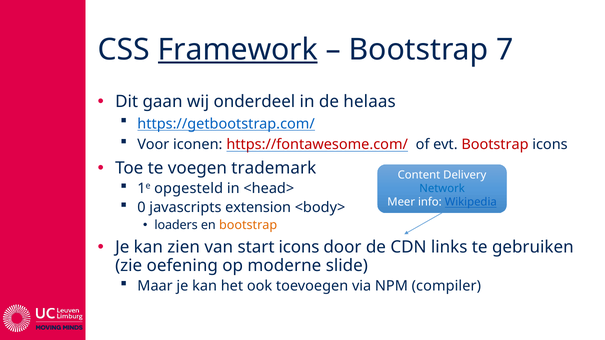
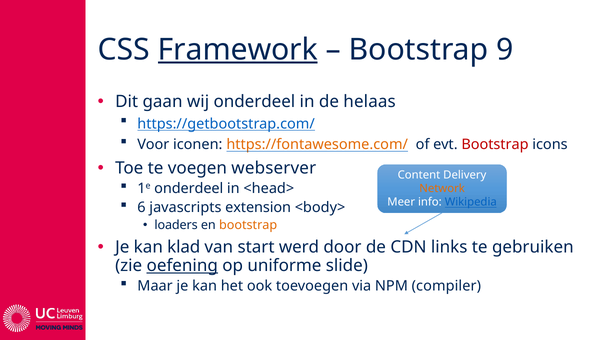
7: 7 -> 9 (505, 50)
https://fontawesome.com/ colour: red -> orange (317, 145)
trademark: trademark -> webserver (274, 169)
1e opgesteld: opgesteld -> onderdeel (189, 189)
Network colour: blue -> orange (442, 189)
0: 0 -> 6 (142, 207)
zien: zien -> klad (184, 248)
start icons: icons -> werd (299, 248)
oefening underline: none -> present (182, 266)
moderne: moderne -> uniforme (284, 266)
